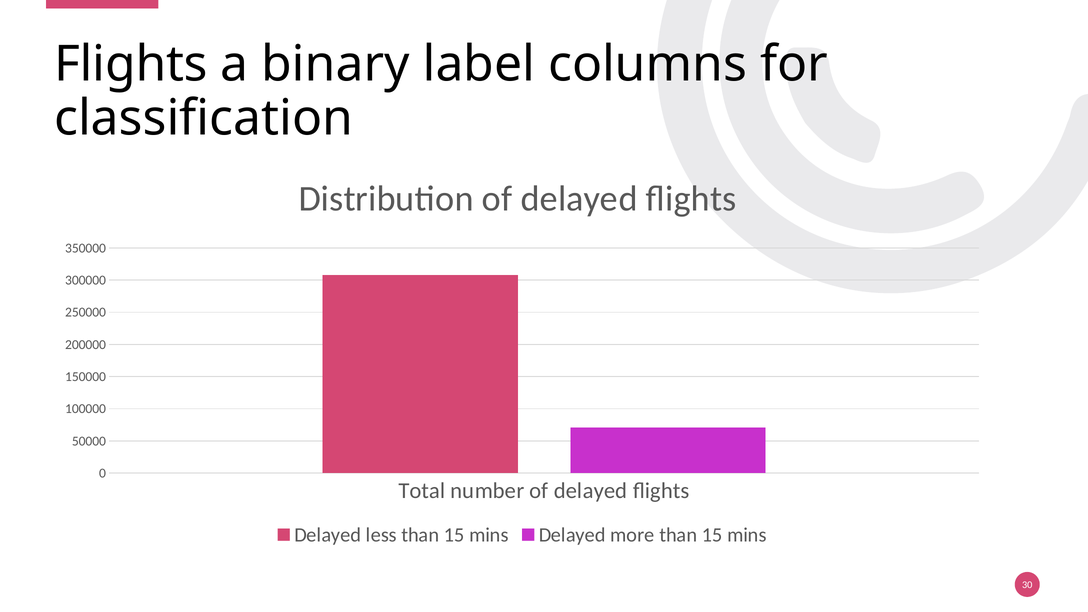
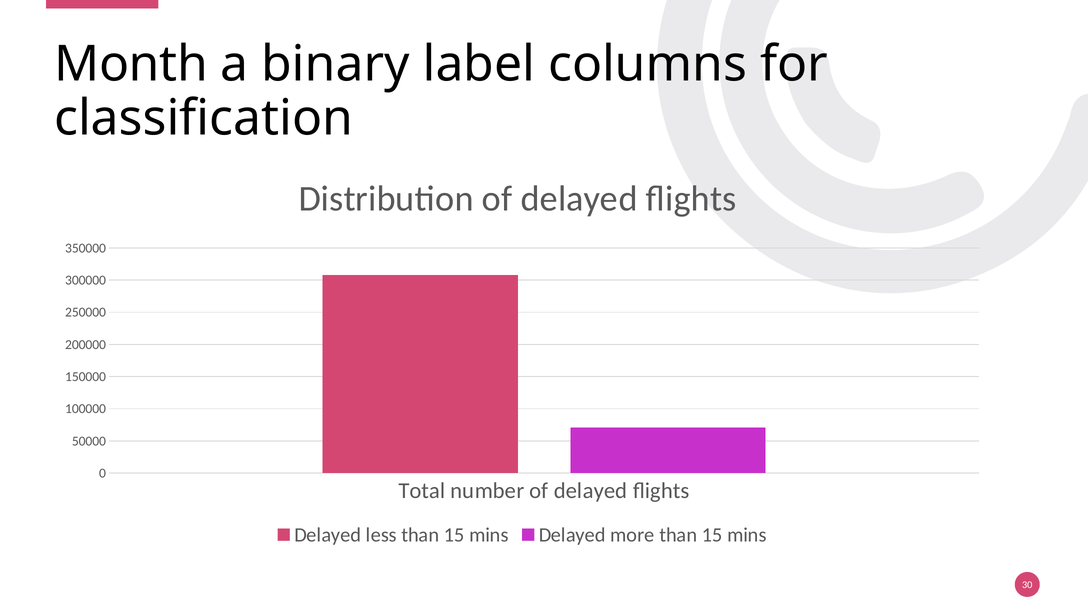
Flights: Flights -> Month (131, 64)
